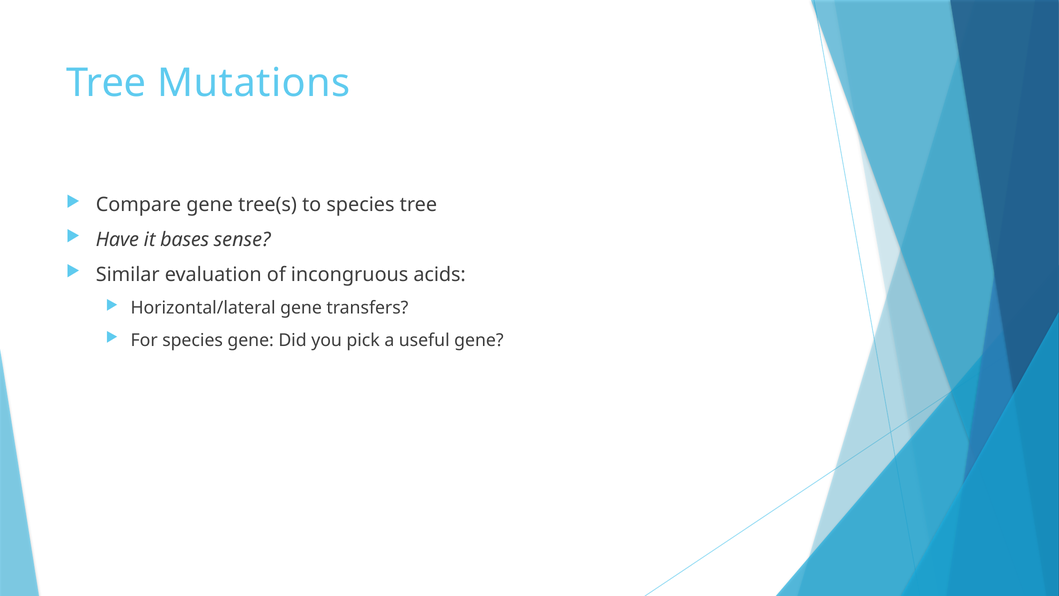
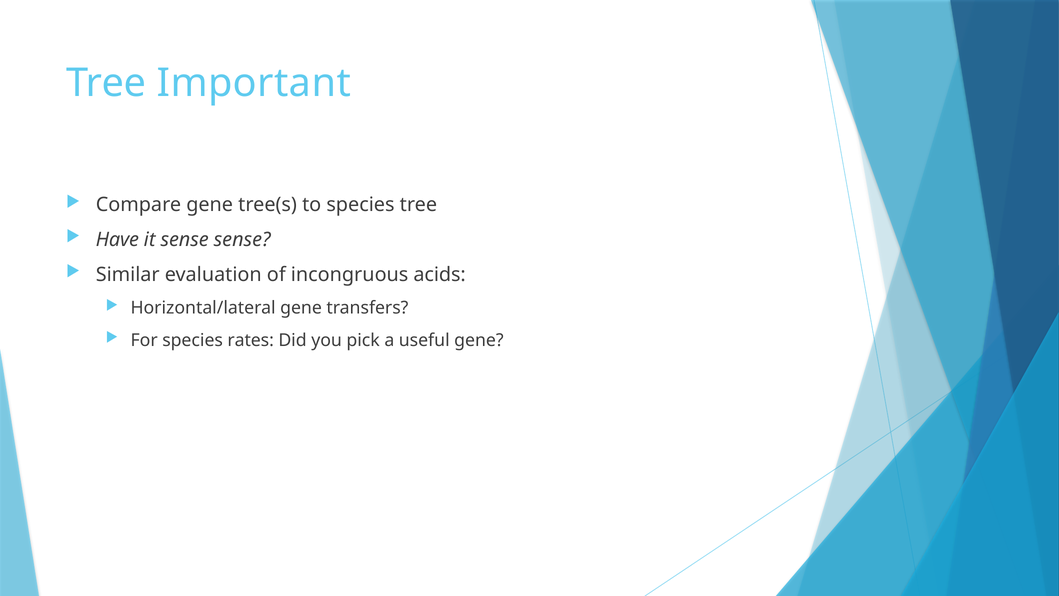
Mutations: Mutations -> Important (254, 83)
it bases: bases -> sense (185, 239)
species gene: gene -> rates (251, 340)
